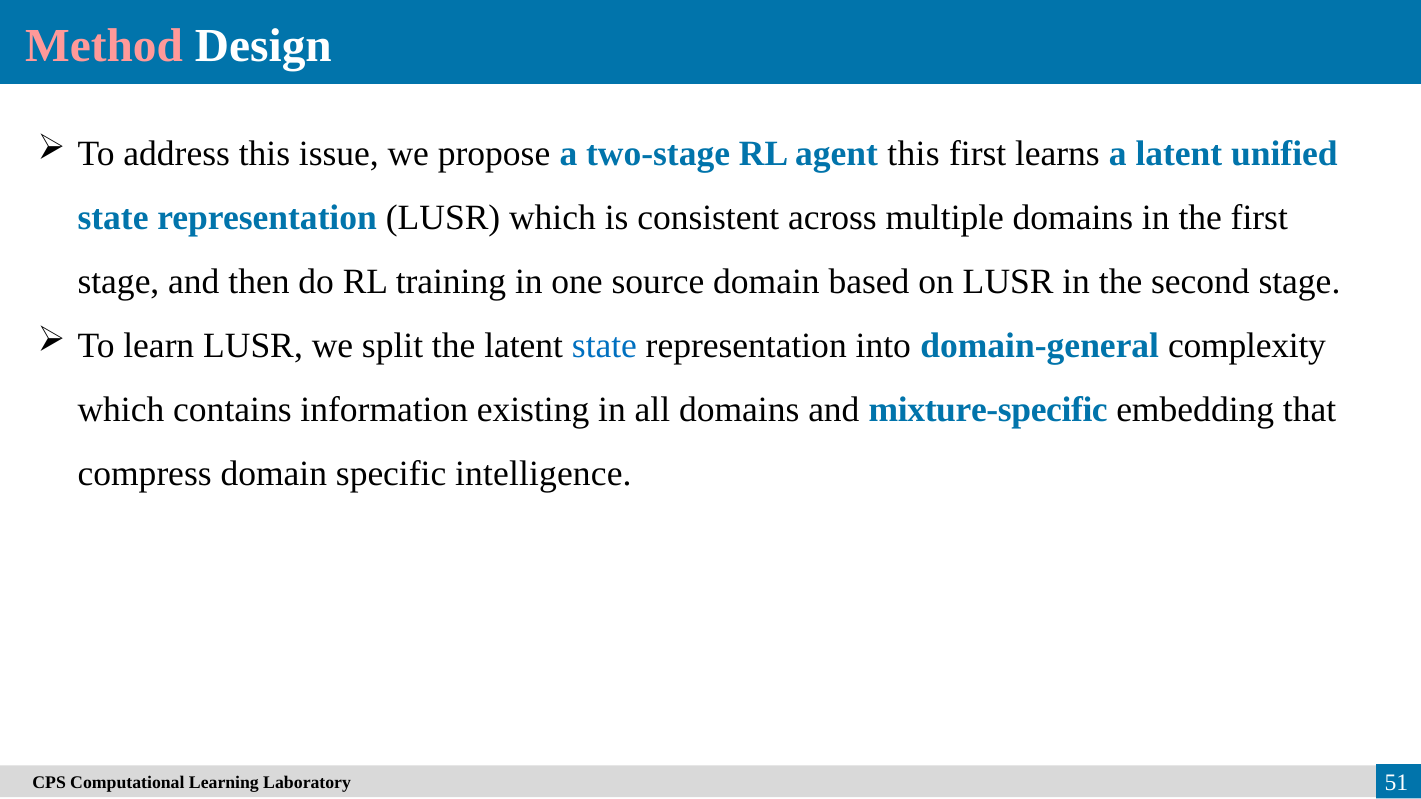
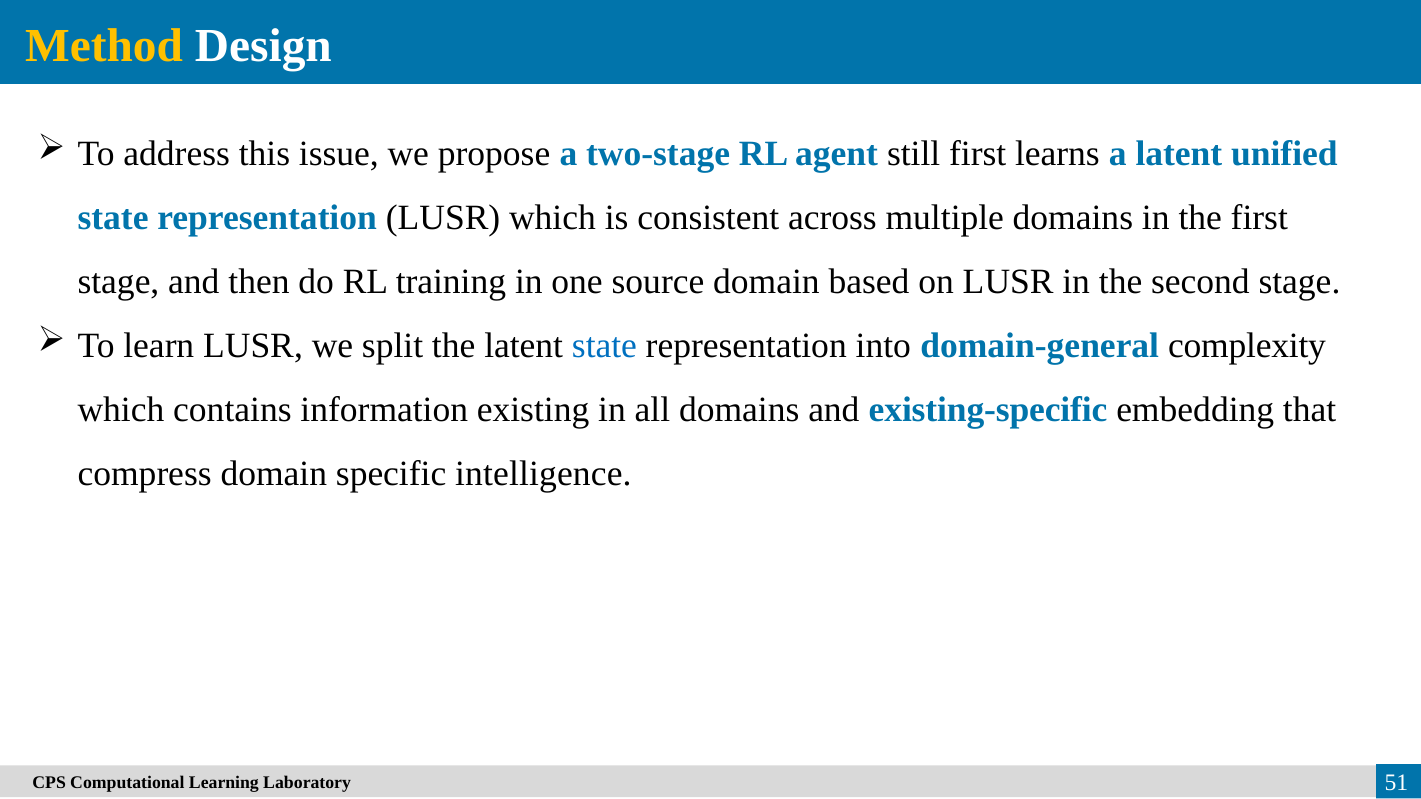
Method colour: pink -> yellow (104, 46)
agent this: this -> still (914, 154)
mixture-specific: mixture-specific -> existing-specific (988, 410)
